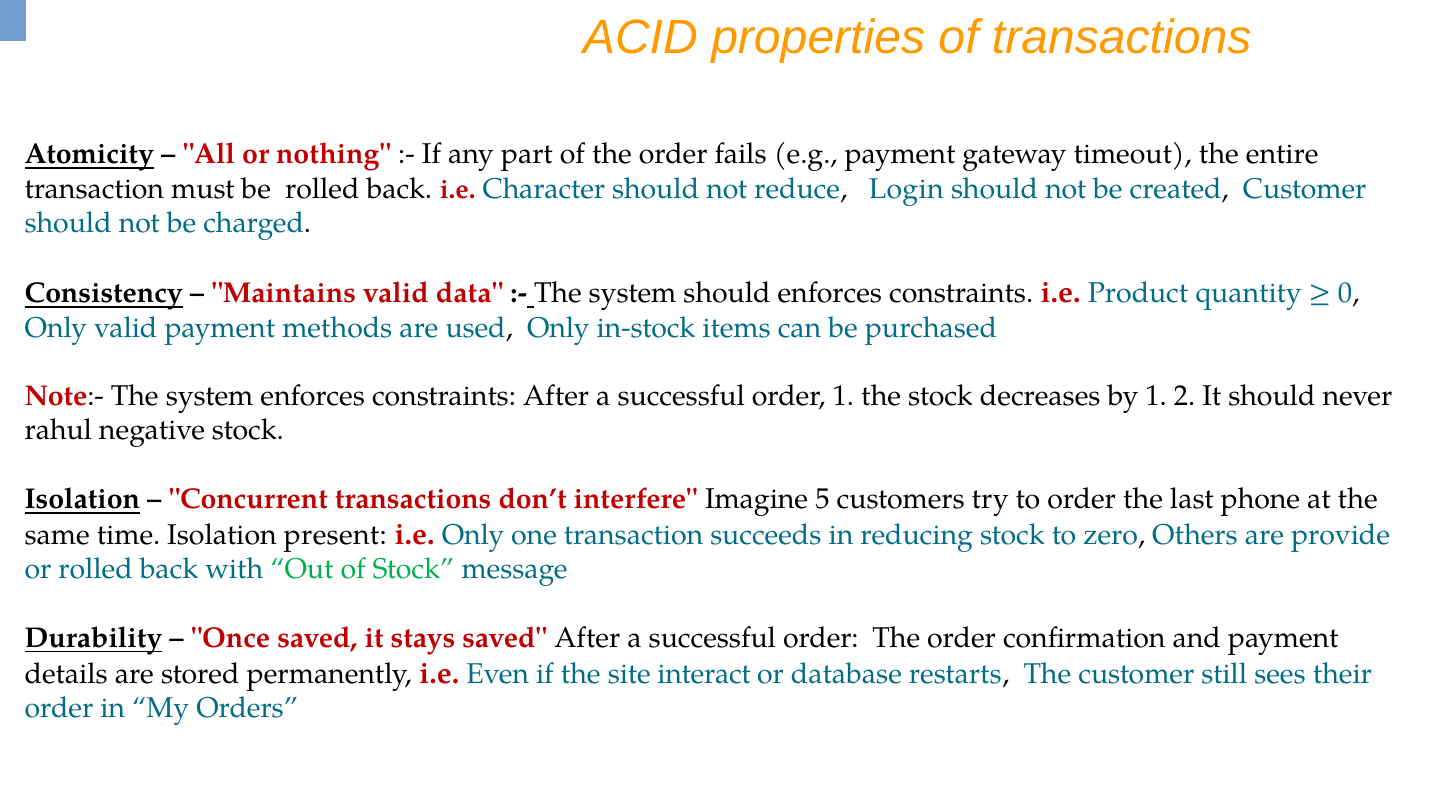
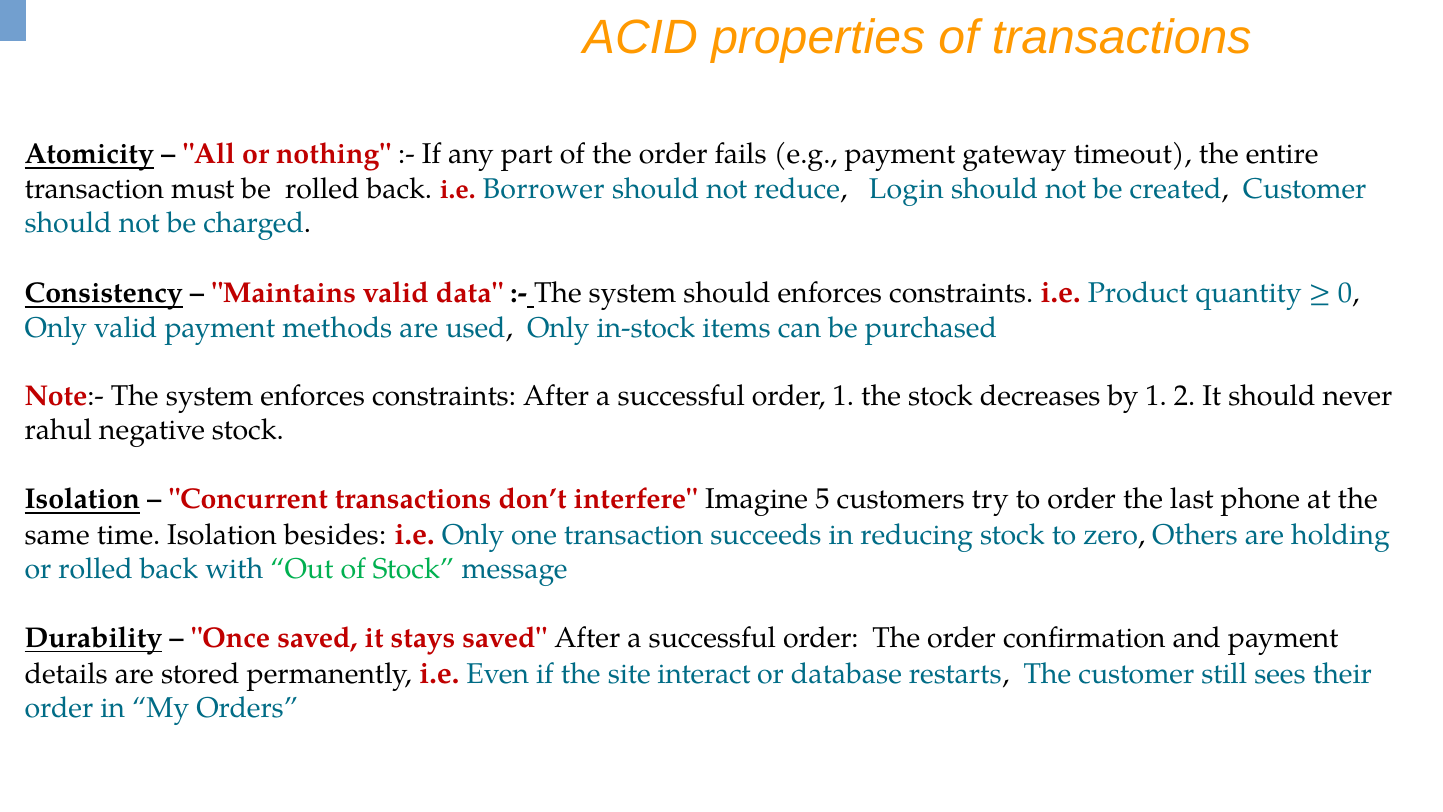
Character: Character -> Borrower (544, 189)
present: present -> besides (335, 535)
provide: provide -> holding (1341, 535)
